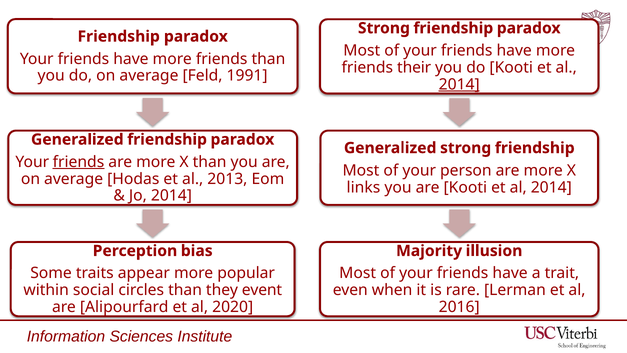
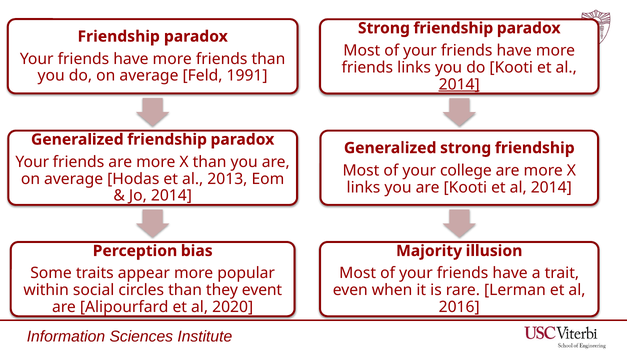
friends their: their -> links (414, 67)
friends underline: present -> none (78, 162)
person: person -> college (466, 170)
